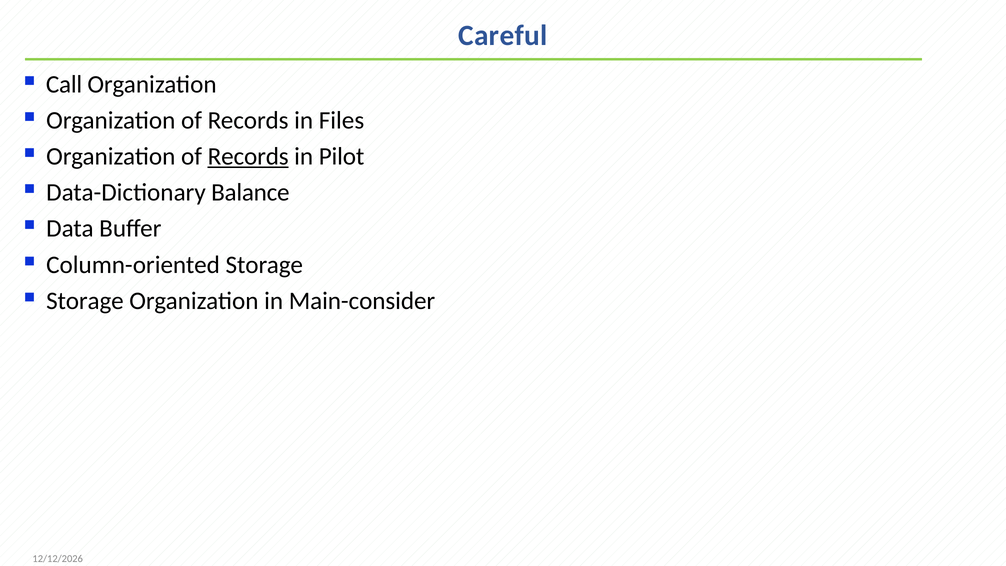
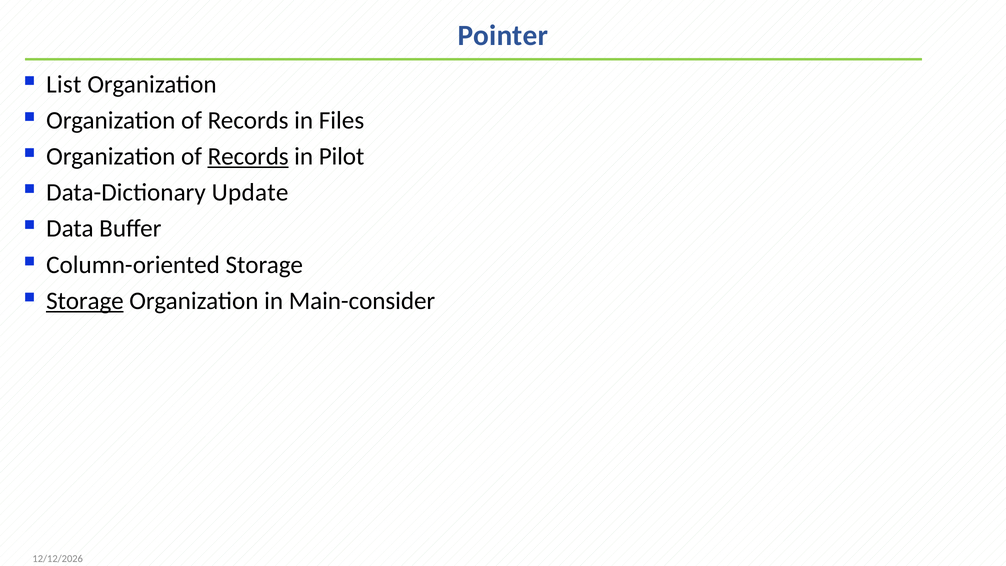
Careful: Careful -> Pointer (503, 35)
Call: Call -> List (64, 84)
Balance: Balance -> Update (250, 193)
Storage underline: none -> present (85, 301)
